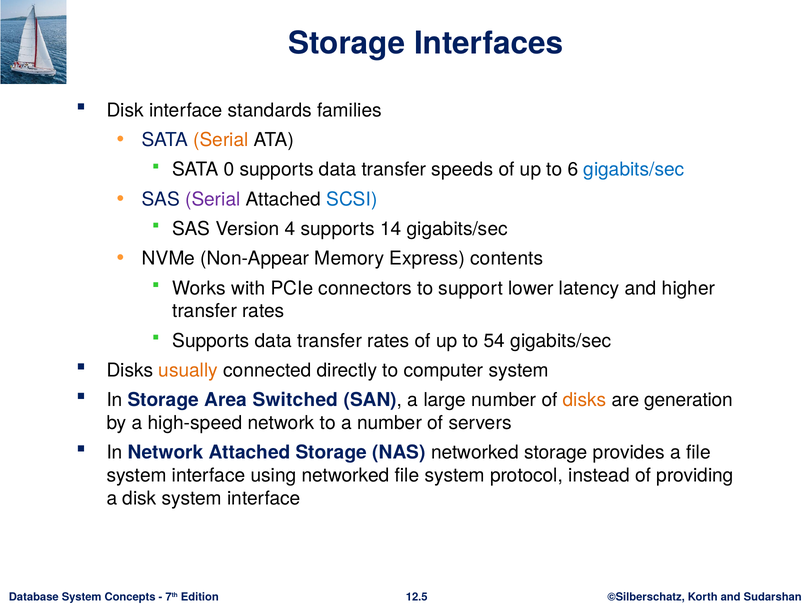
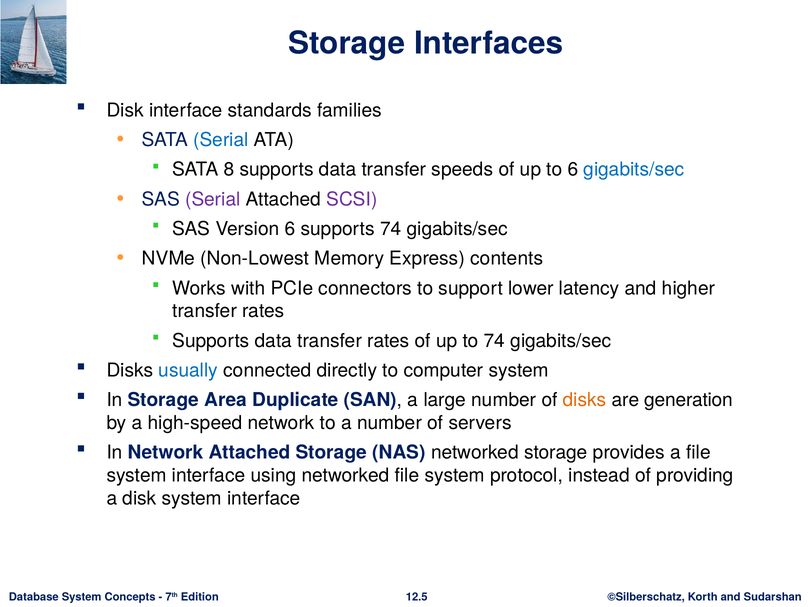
Serial colour: orange -> blue (221, 140)
0: 0 -> 8 (229, 170)
SCSI colour: blue -> purple (352, 199)
Version 4: 4 -> 6 (290, 229)
supports 14: 14 -> 74 (391, 229)
Non-Appear: Non-Appear -> Non-Lowest (255, 259)
to 54: 54 -> 74 (494, 341)
usually colour: orange -> blue (188, 371)
Switched: Switched -> Duplicate (296, 400)
